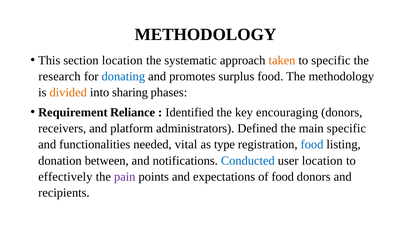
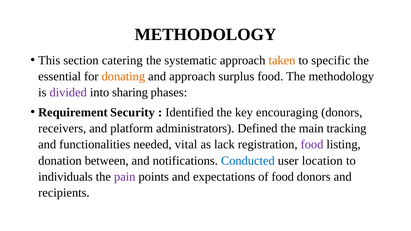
section location: location -> catering (122, 60)
research: research -> essential (60, 76)
donating colour: blue -> orange (123, 76)
and promotes: promotes -> approach (192, 76)
divided colour: orange -> purple (68, 93)
Reliance: Reliance -> Security (132, 112)
main specific: specific -> tracking (347, 129)
type: type -> lack (224, 145)
food colour: blue -> purple (312, 145)
effectively: effectively -> individuals (65, 177)
